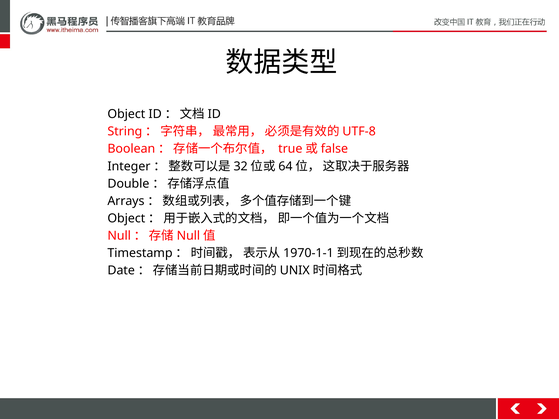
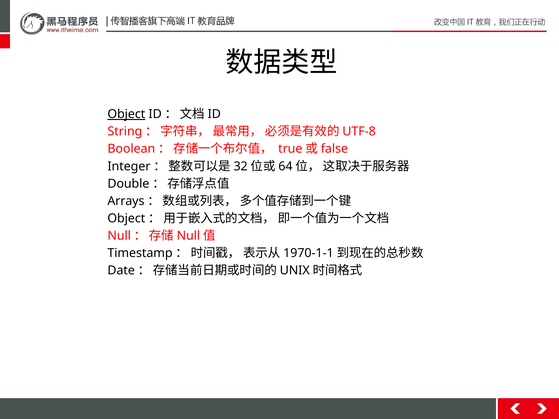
Object underline: none -> present (126, 114)
